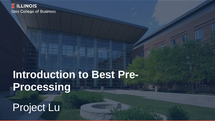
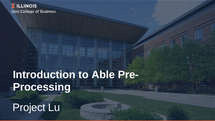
Best: Best -> Able (103, 75)
